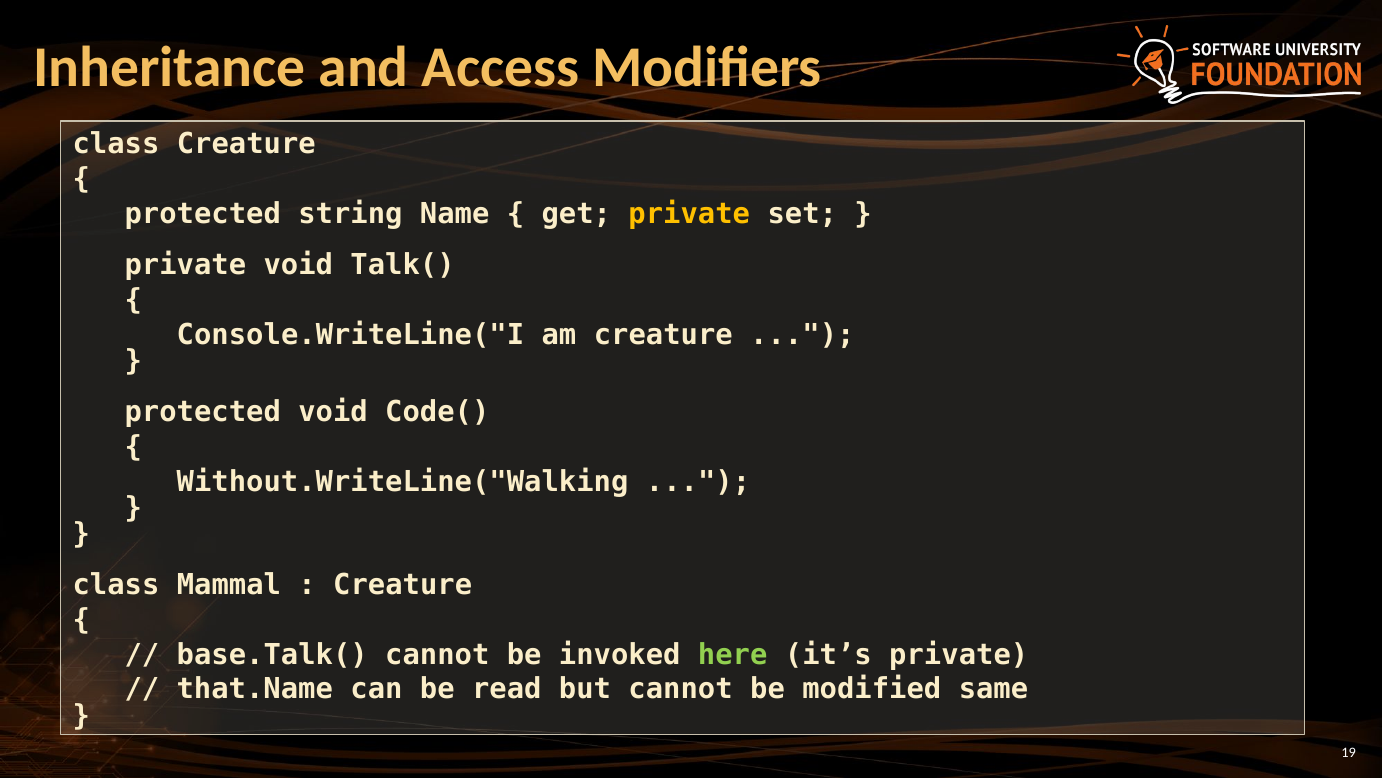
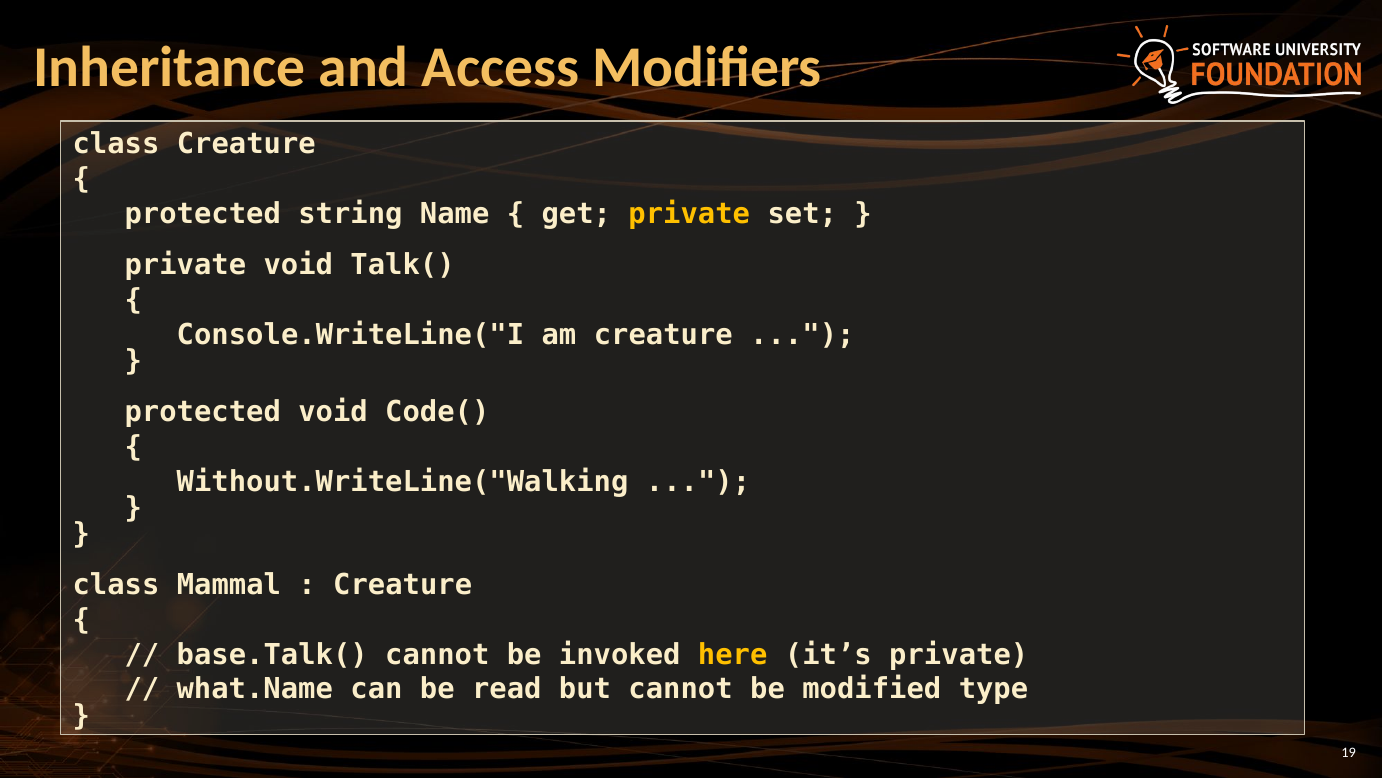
here colour: light green -> yellow (733, 654)
that.Name: that.Name -> what.Name (255, 689)
same: same -> type (993, 689)
